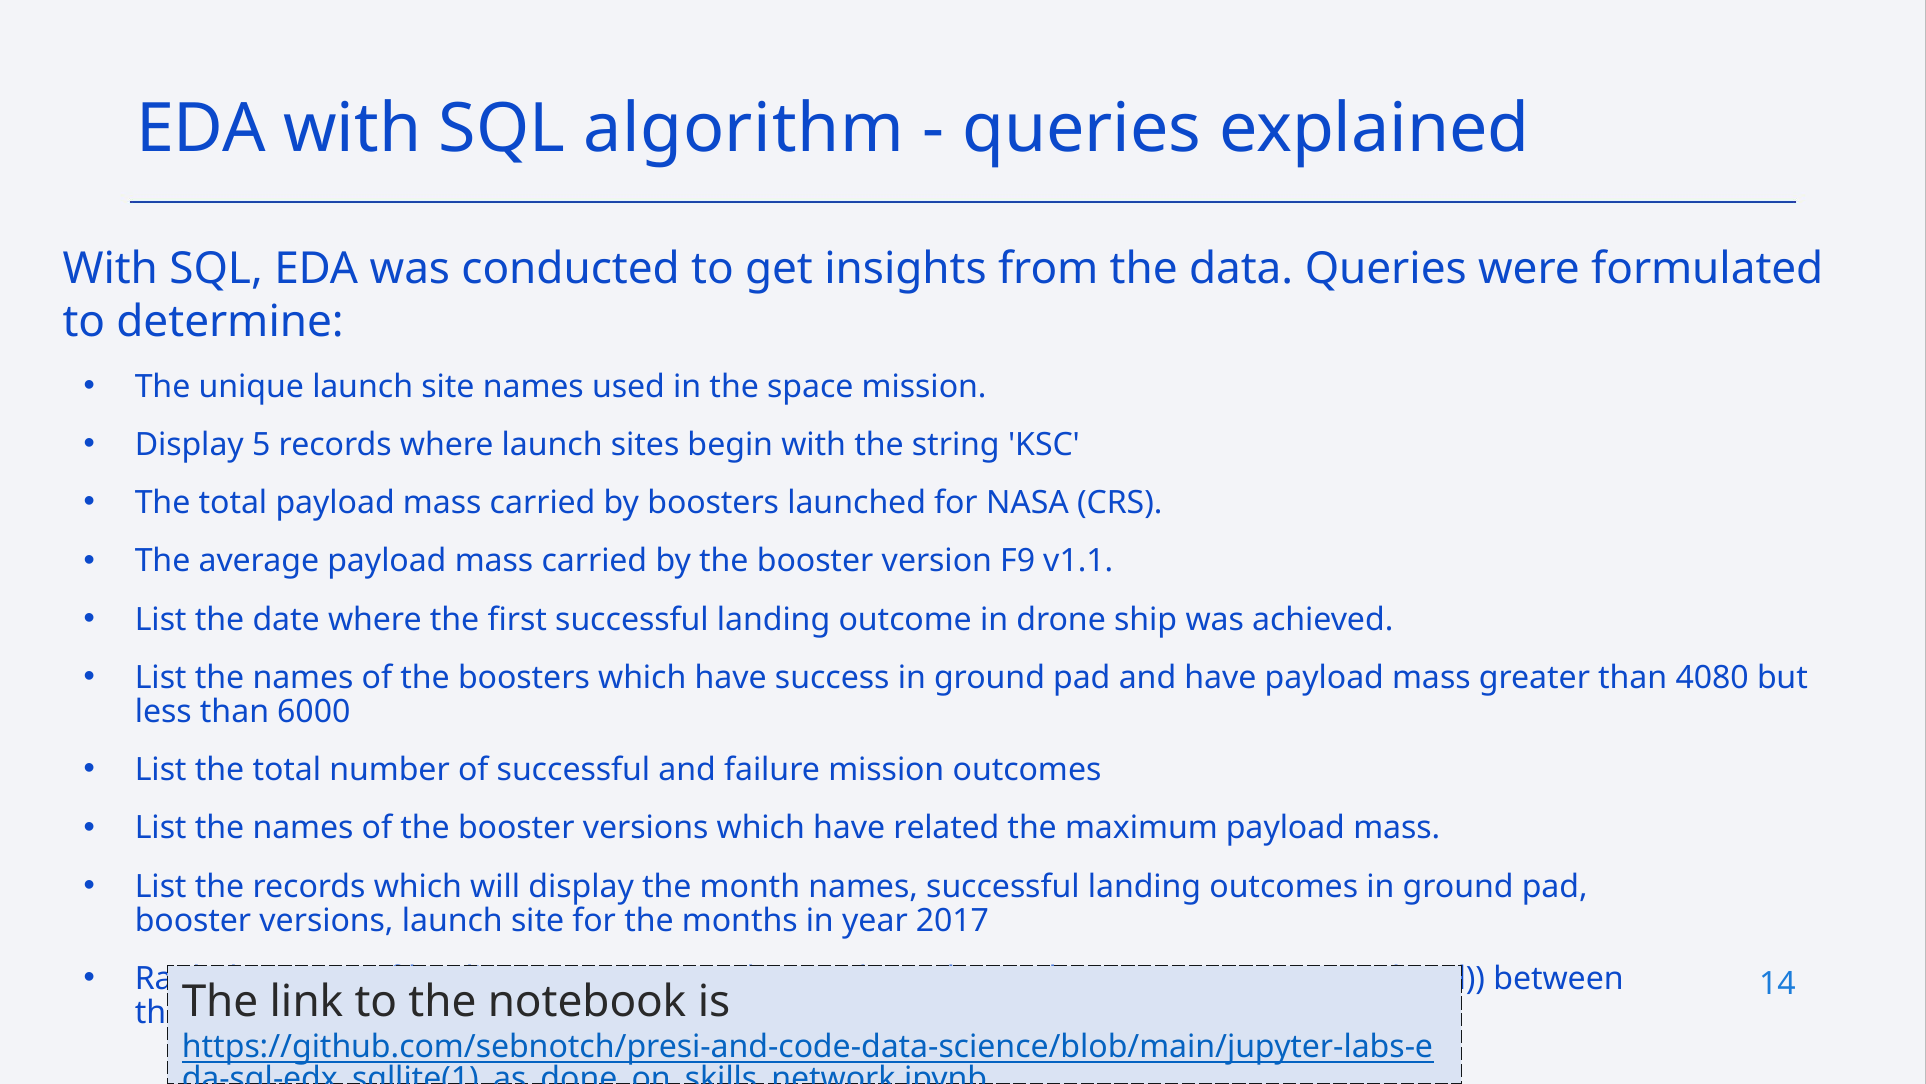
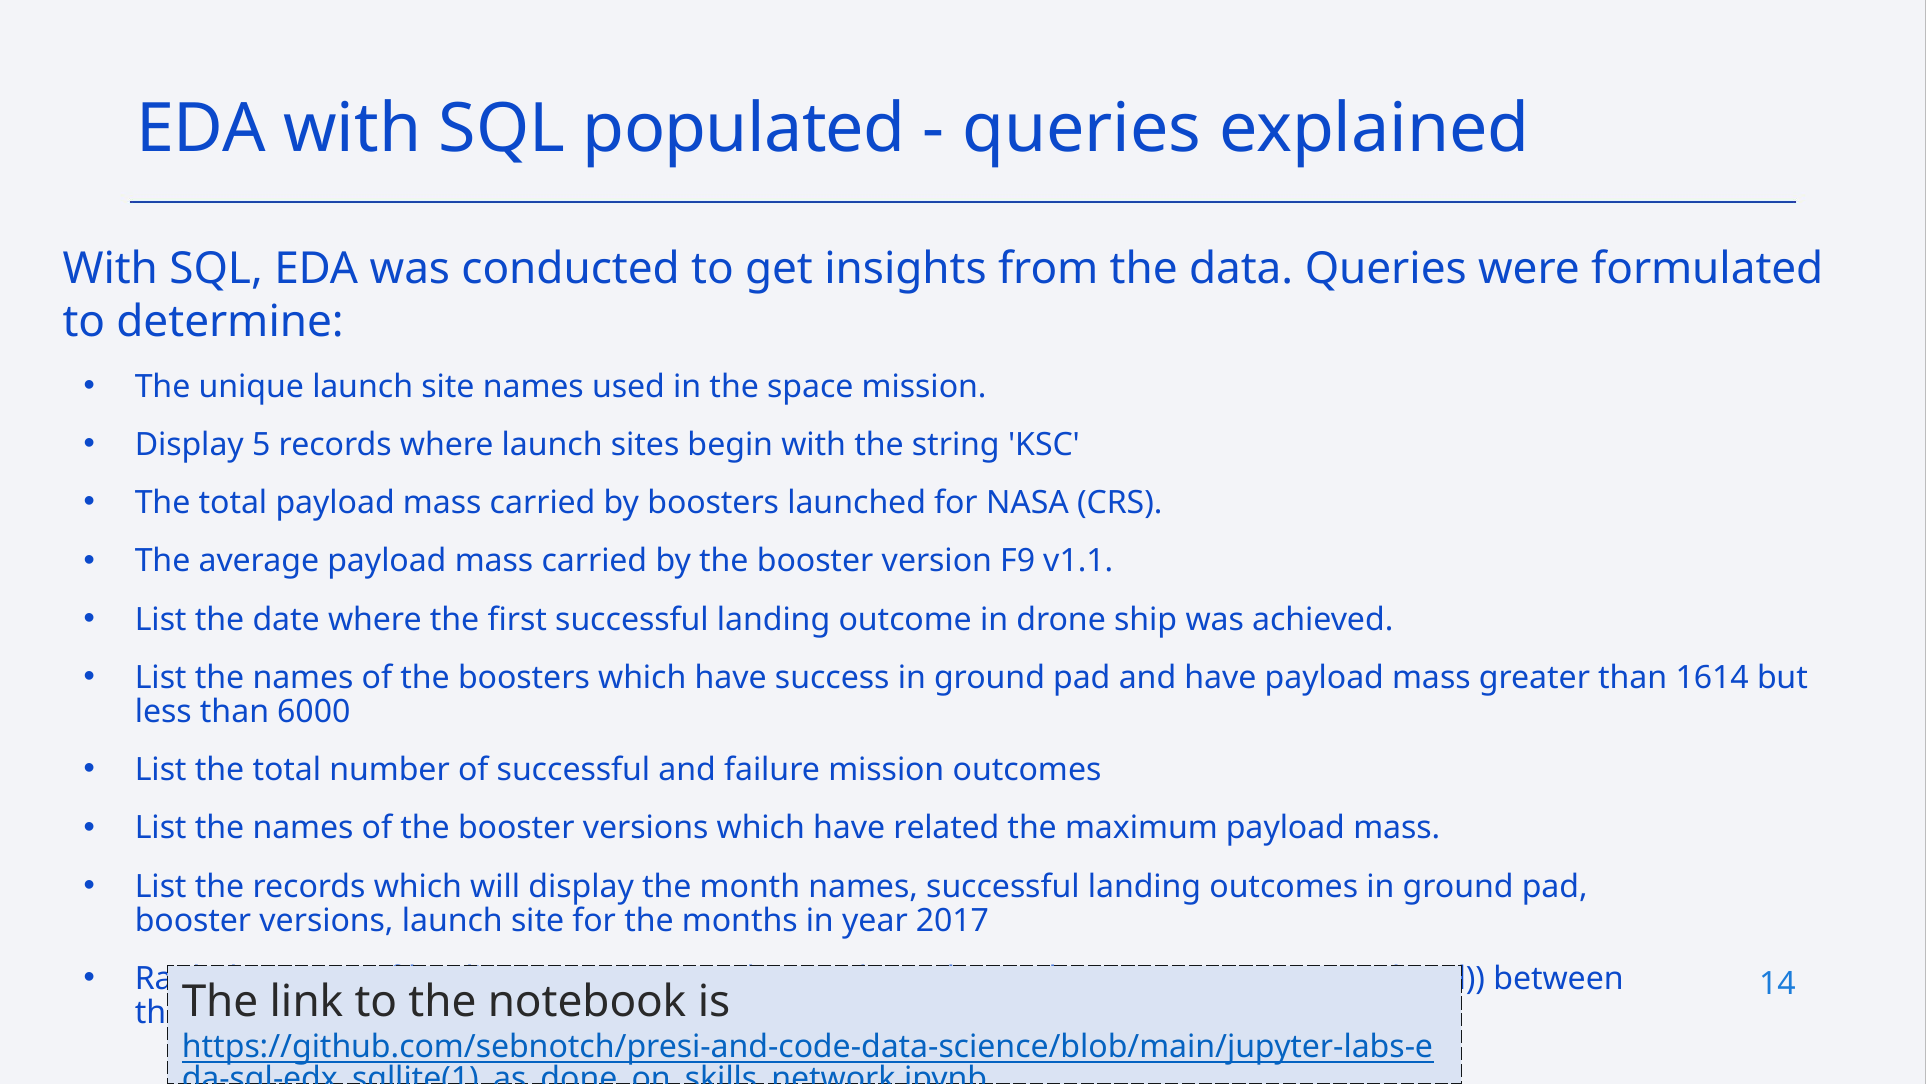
algorithm: algorithm -> populated (744, 129)
4080: 4080 -> 1614 (1712, 677)
